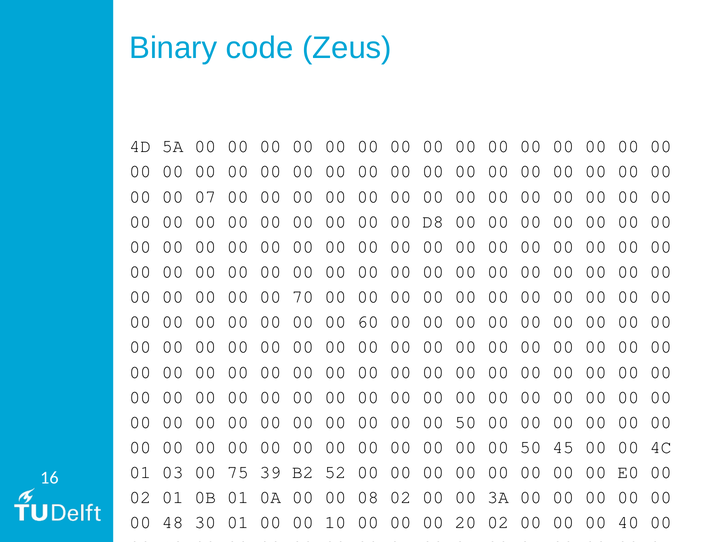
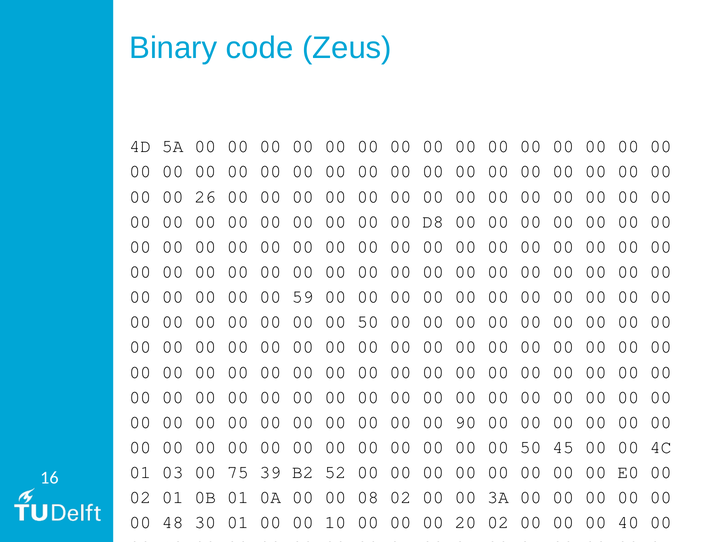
07: 07 -> 26 (205, 197)
70: 70 -> 59 (303, 297)
60: 60 -> 50 (368, 322)
50: 50 -> 90 (466, 422)
